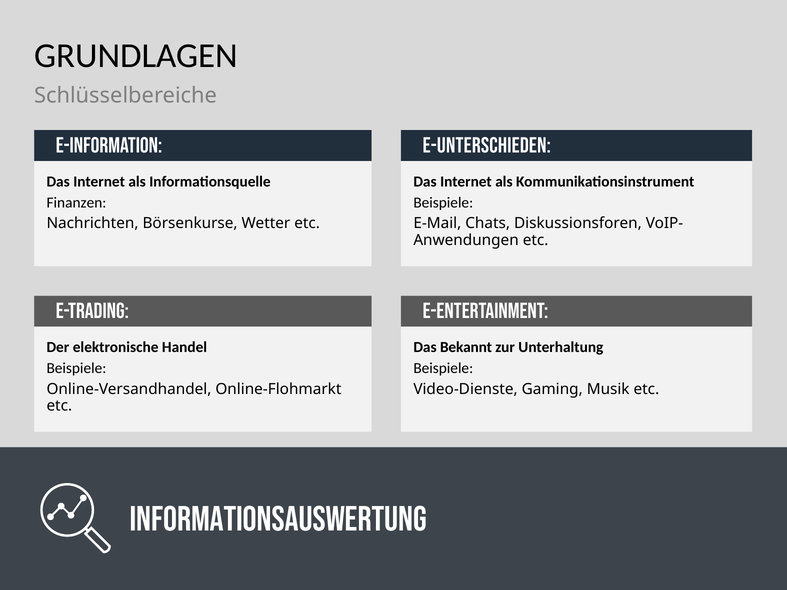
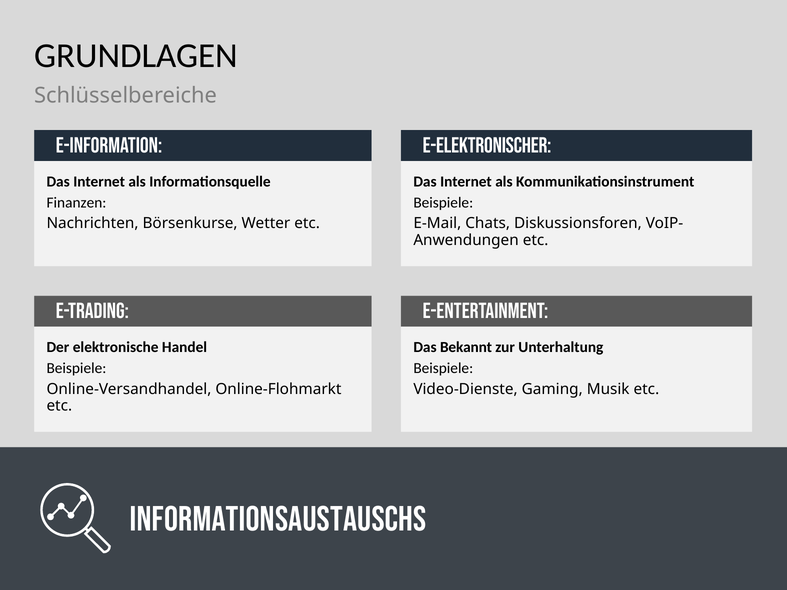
E-UNTERSCHIEDEN: E-UNTERSCHIEDEN -> E-ELEKTRONISCHER (487, 145)
Informationsauswertung: Informationsauswertung -> Informationsaustauschs (278, 520)
